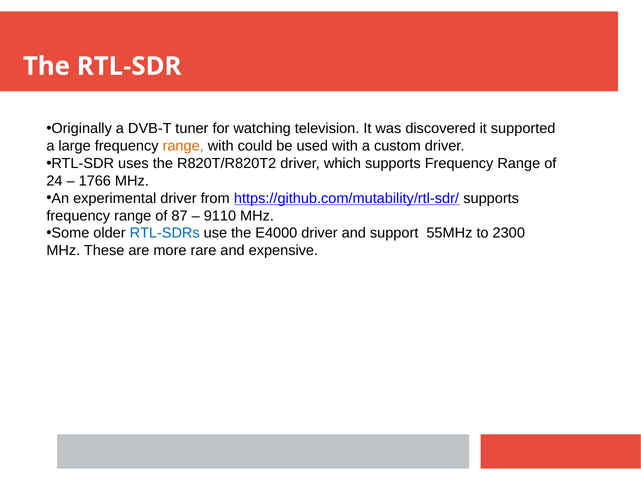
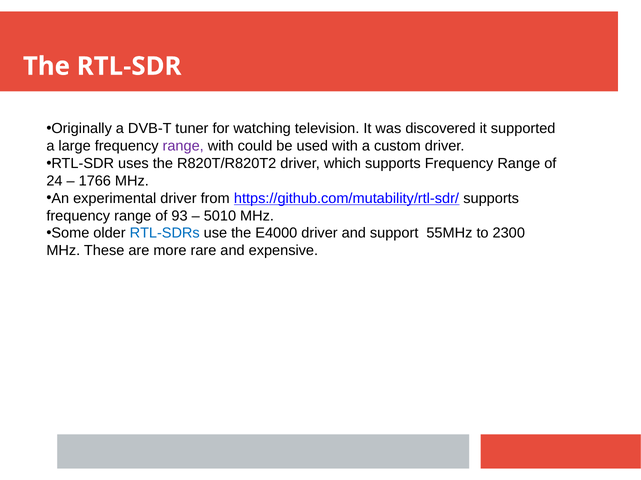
range colour: orange -> purple (183, 146)
87: 87 -> 93 (180, 216)
9110: 9110 -> 5010 (220, 216)
